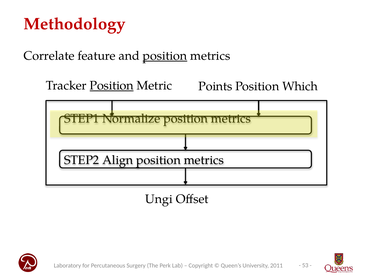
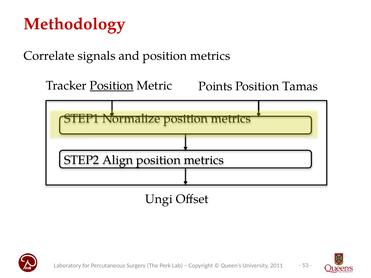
feature: feature -> signals (97, 56)
position underline: present -> none (165, 56)
Which: Which -> Tamas (300, 86)
